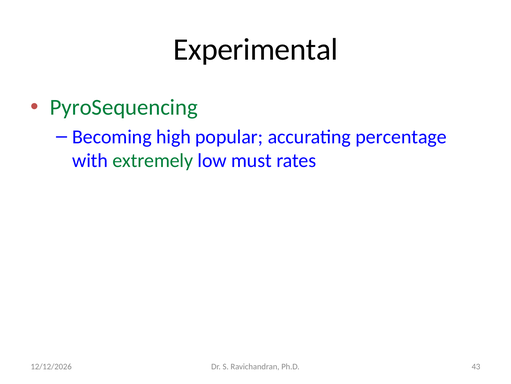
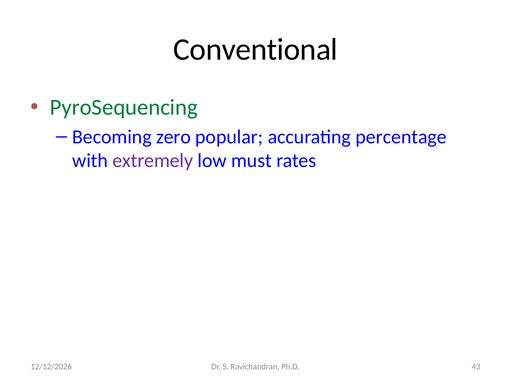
Experimental: Experimental -> Conventional (256, 49)
high: high -> zero (174, 137)
extremely colour: green -> purple (153, 160)
